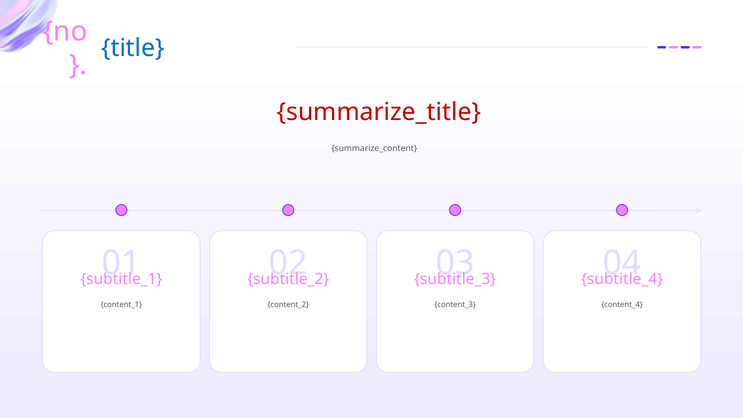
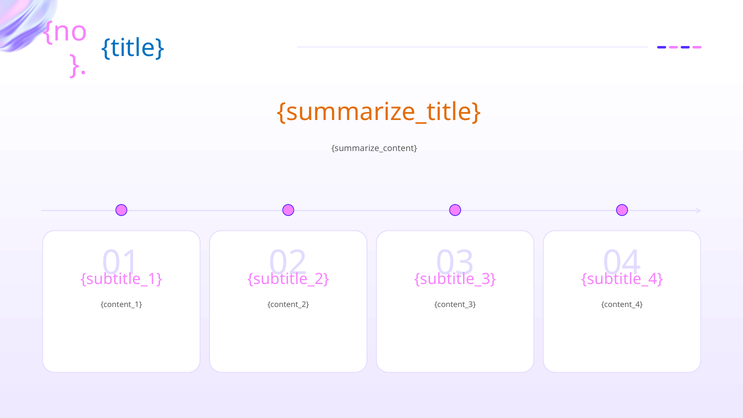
summarize_title colour: red -> orange (379, 112)
